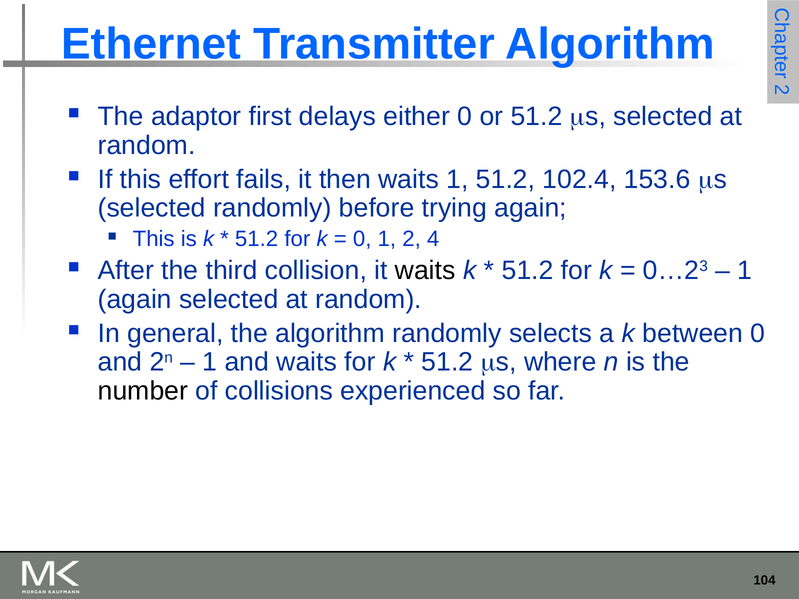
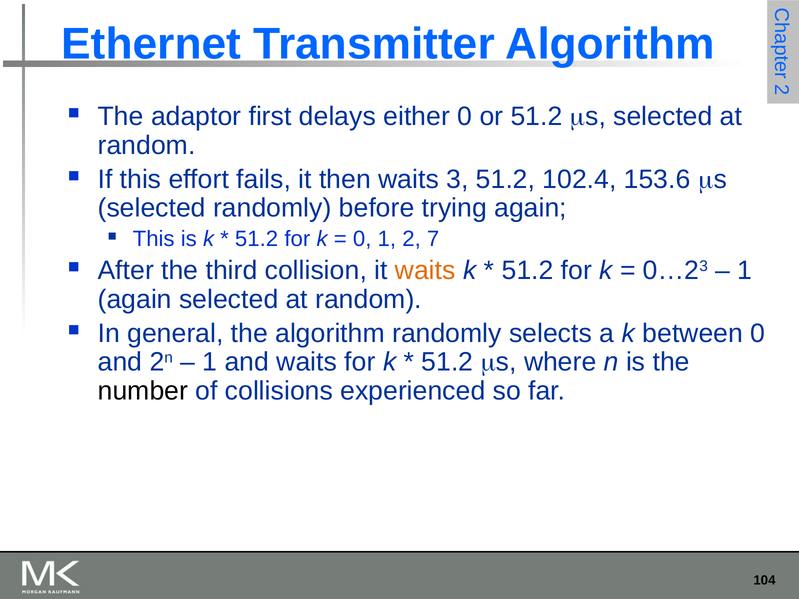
waits 1: 1 -> 3 (457, 179)
4: 4 -> 7 (433, 239)
waits colour: black -> orange (425, 271)
